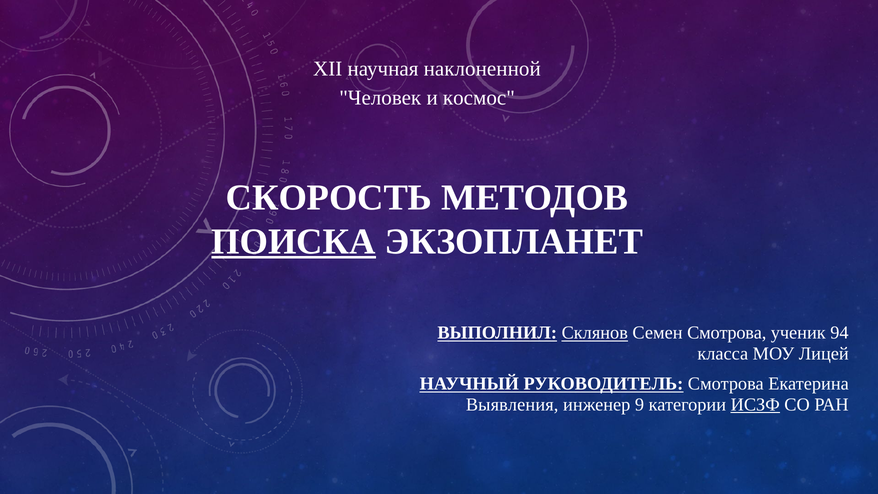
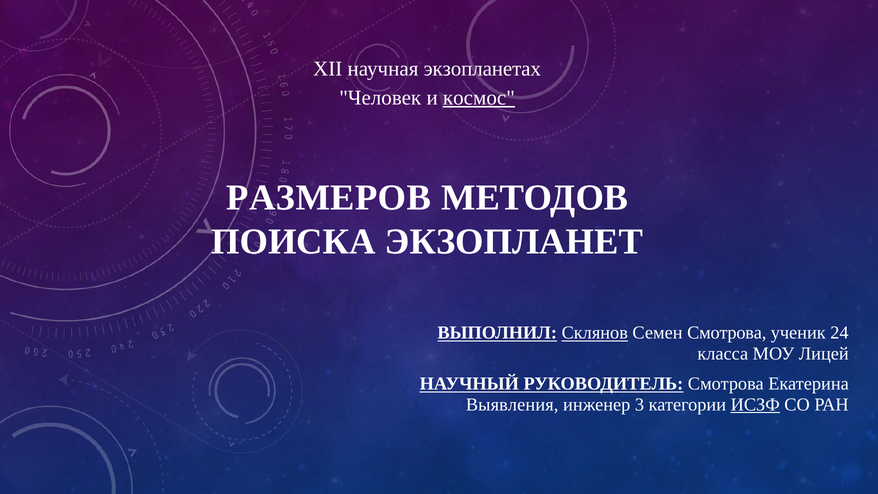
наклоненной: наклоненной -> экзопланетах (482, 69)
космос underline: none -> present (479, 98)
СКОРОСТЬ: СКОРОСТЬ -> РАЗМЕРОВ (329, 198)
ПОИСКА underline: present -> none (294, 242)
94: 94 -> 24 (839, 333)
9: 9 -> 3 (640, 405)
